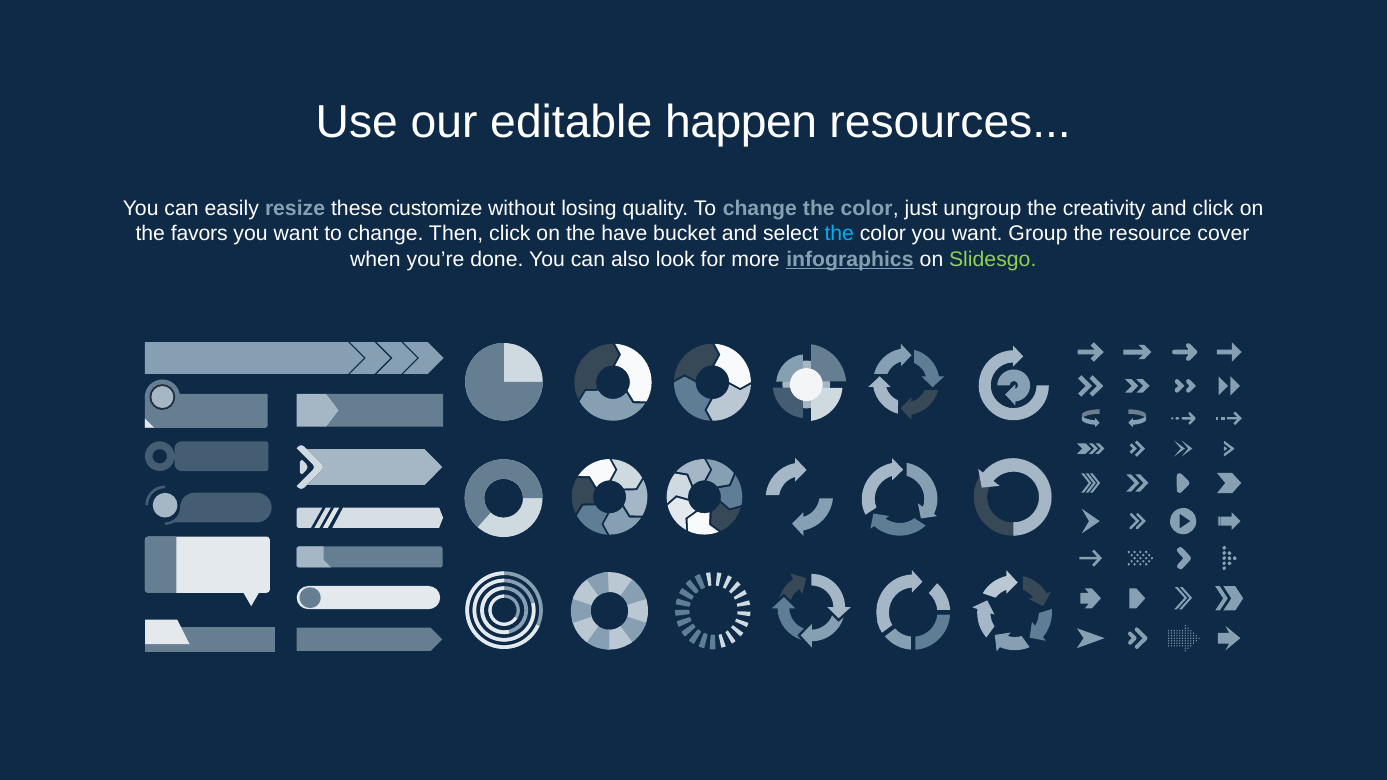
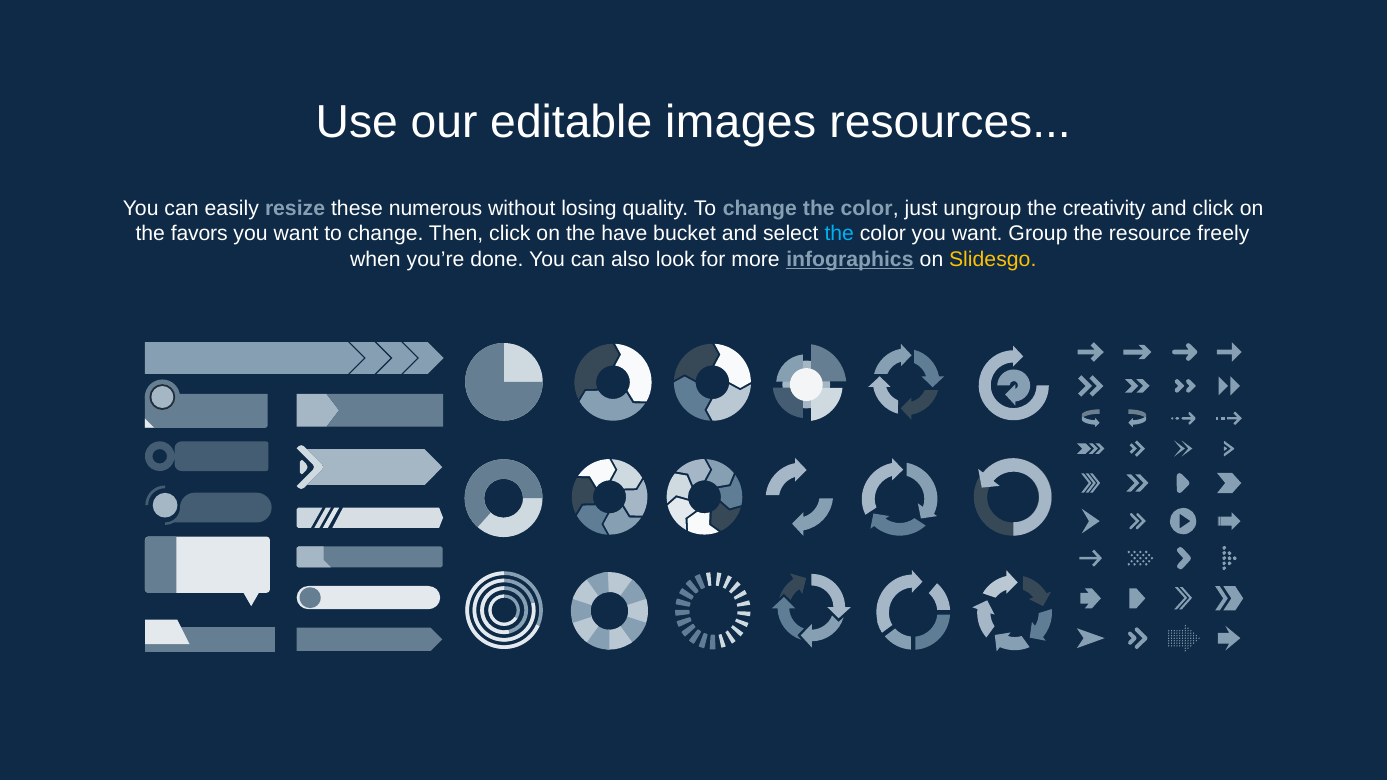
happen: happen -> images (741, 122)
customize: customize -> numerous (436, 208)
cover: cover -> freely (1223, 234)
Slidesgo colour: light green -> yellow (993, 259)
